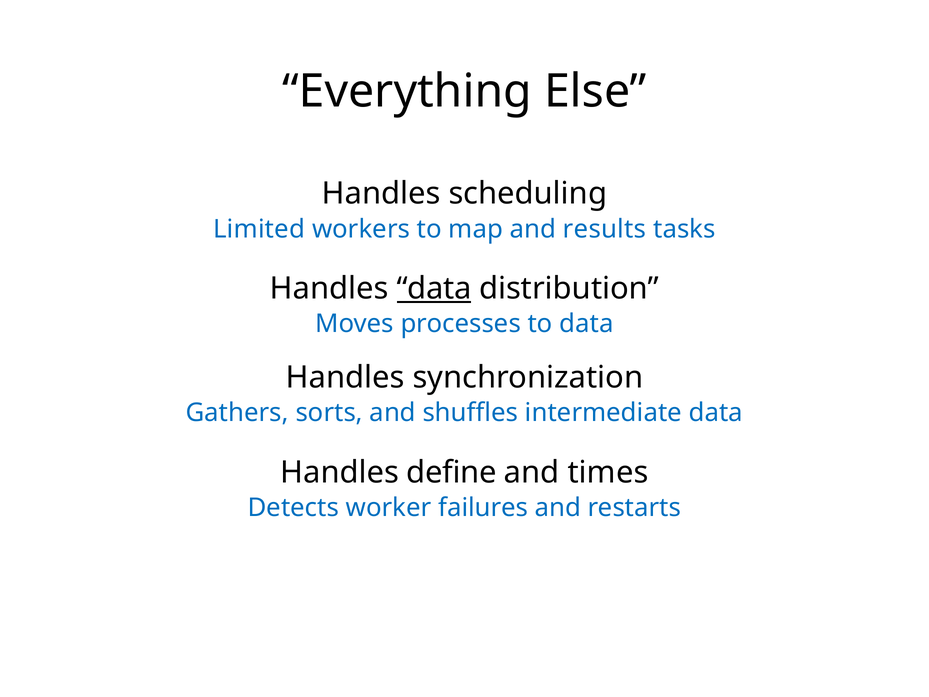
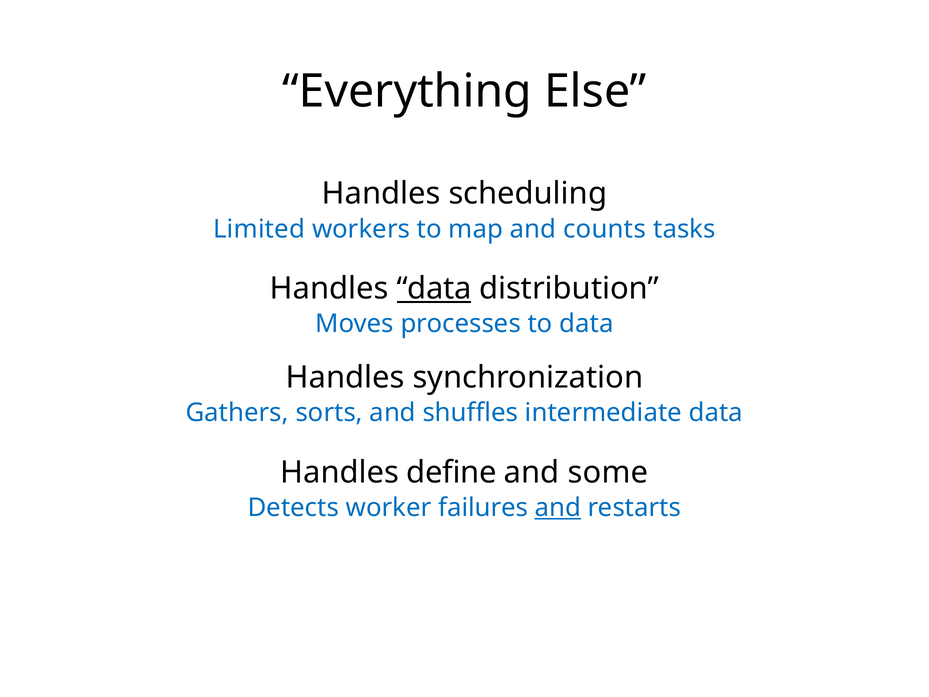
results: results -> counts (604, 229)
times: times -> some (608, 472)
and underline: none -> present (558, 508)
